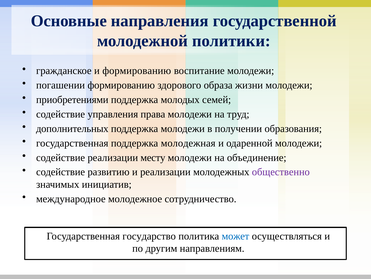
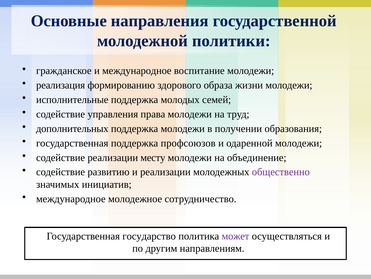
и формированию: формированию -> международное (137, 71)
погашении: погашении -> реализация (61, 85)
приобретениями: приобретениями -> исполнительные (72, 99)
молодежная: молодежная -> профсоюзов (188, 143)
может colour: blue -> purple (236, 235)
